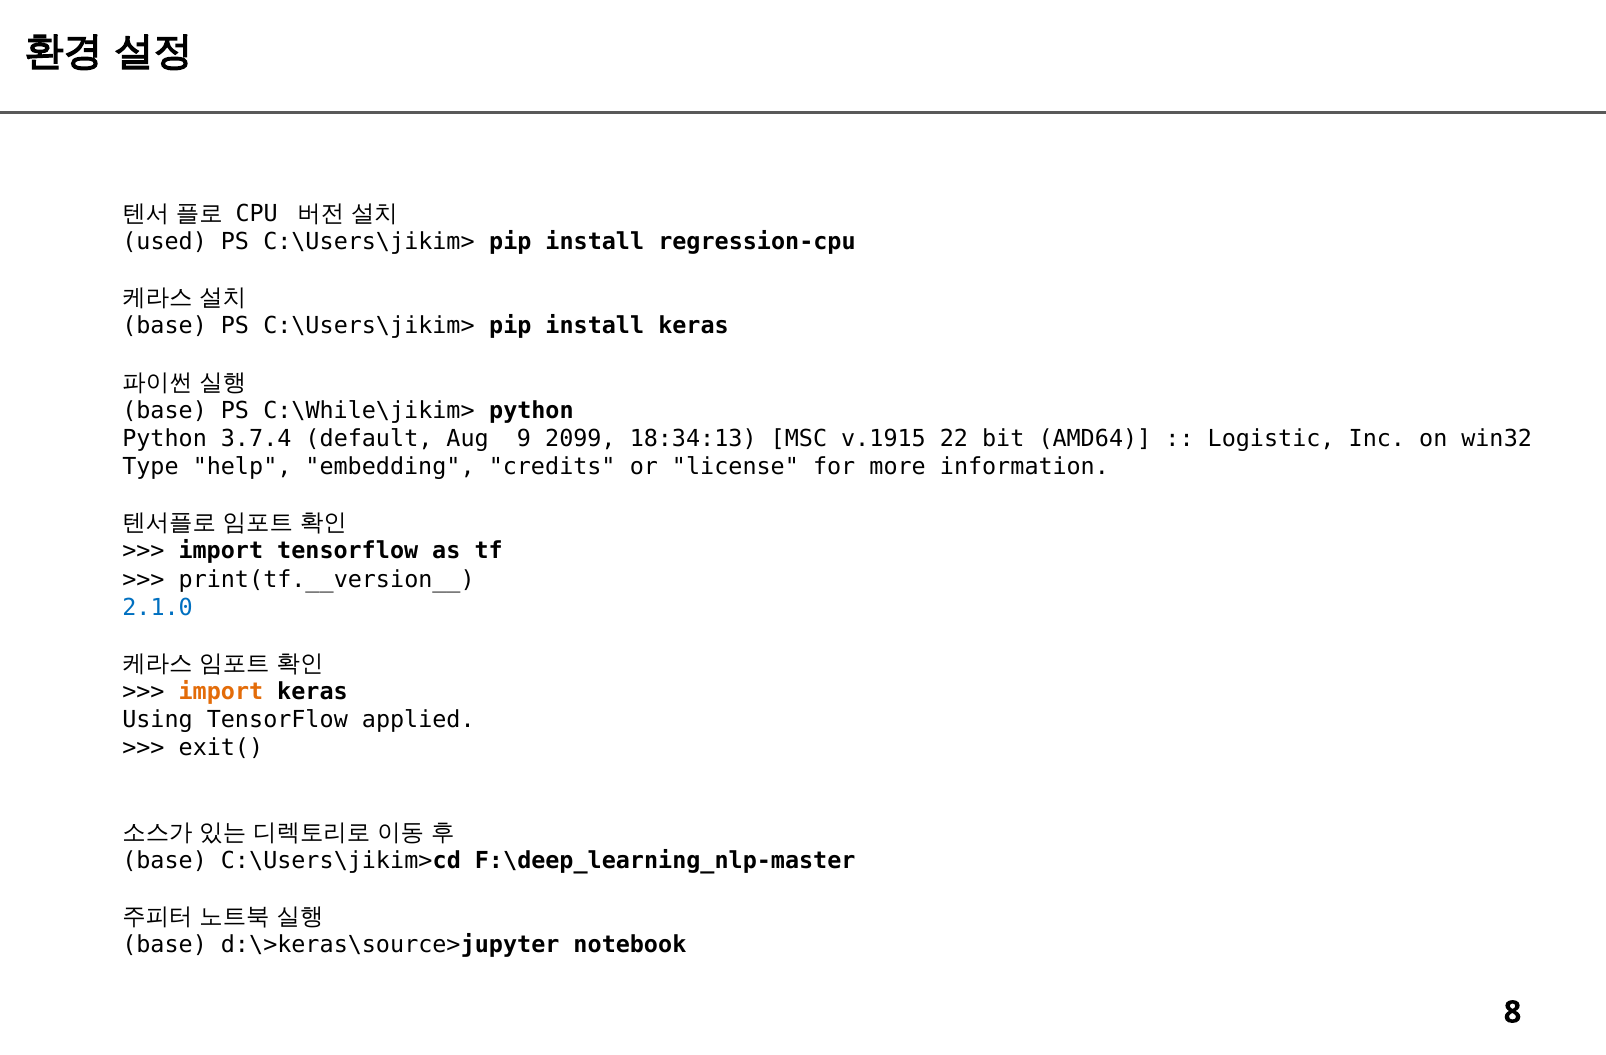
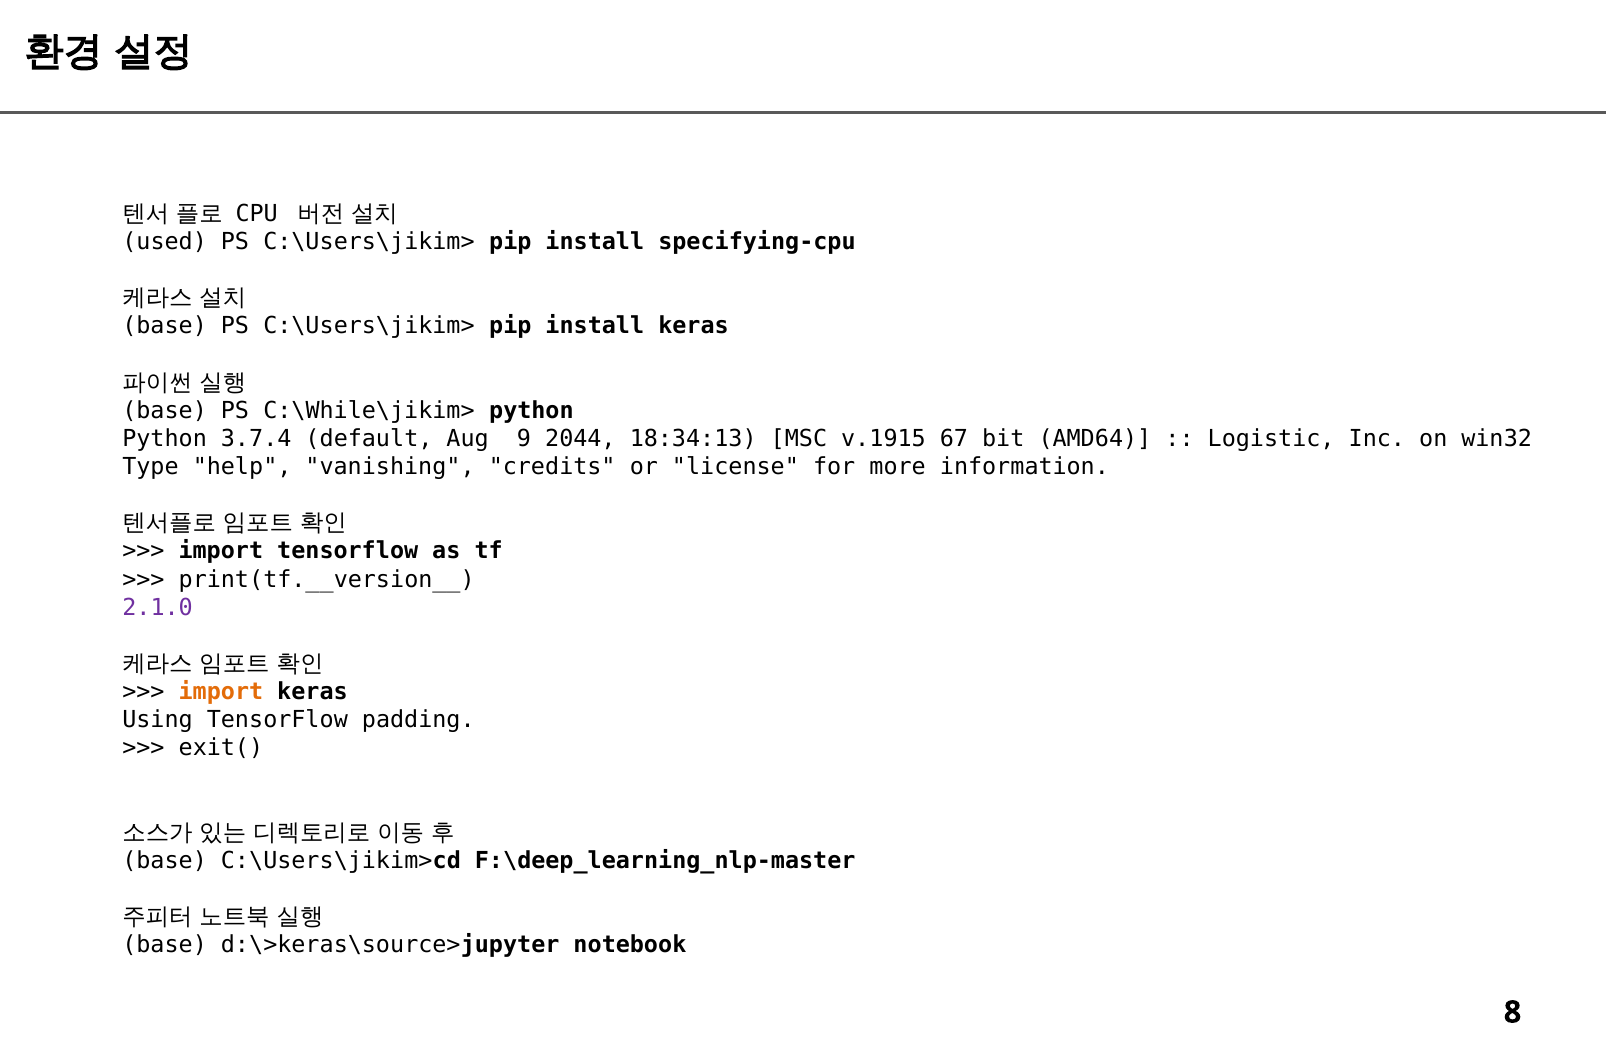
regression-cpu: regression-cpu -> specifying-cpu (757, 242)
2099: 2099 -> 2044 (580, 439)
22: 22 -> 67 (954, 439)
embedding: embedding -> vanishing (390, 467)
2.1.0 colour: blue -> purple (158, 607)
applied: applied -> padding (418, 720)
